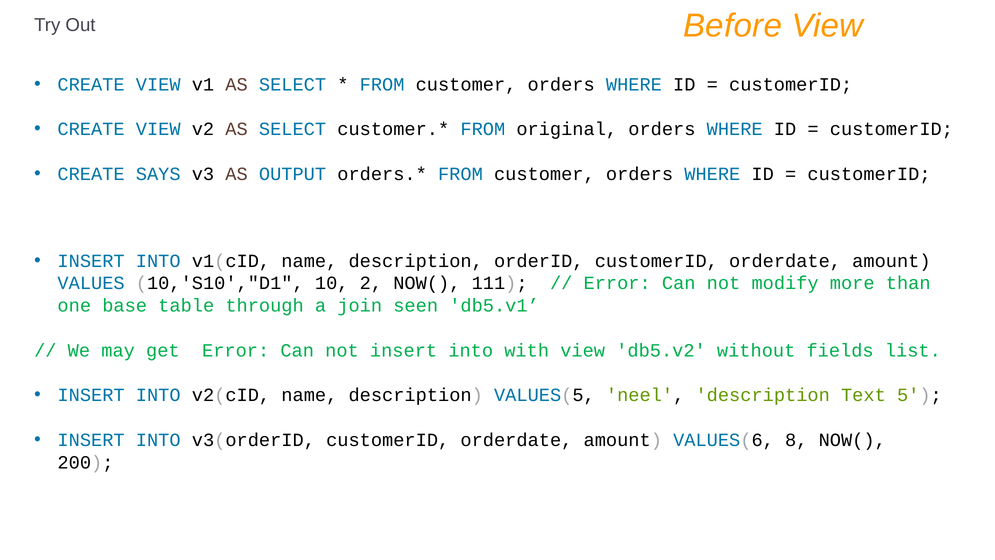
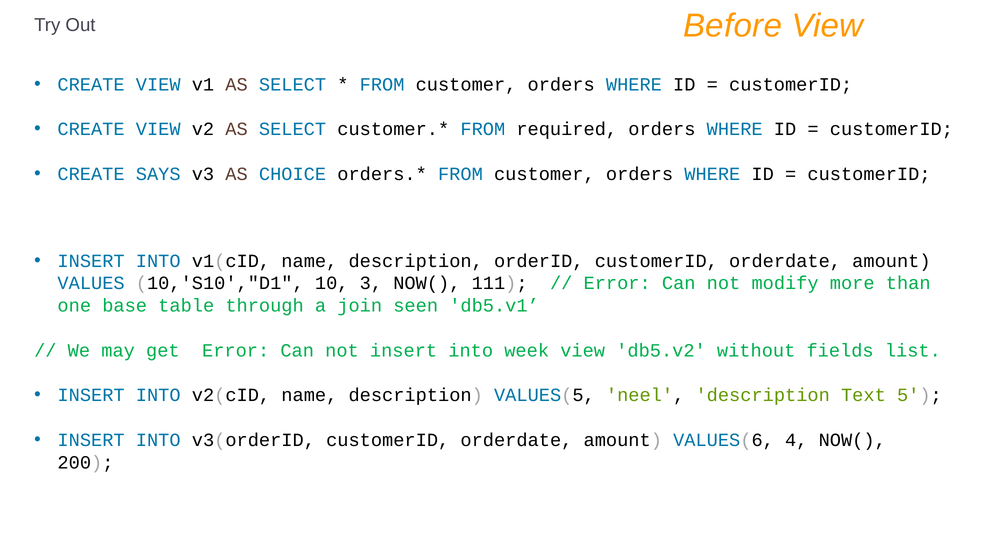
original: original -> required (567, 129)
OUTPUT: OUTPUT -> CHOICE (293, 174)
2: 2 -> 3 (371, 283)
with: with -> week (527, 350)
8: 8 -> 4 (796, 440)
